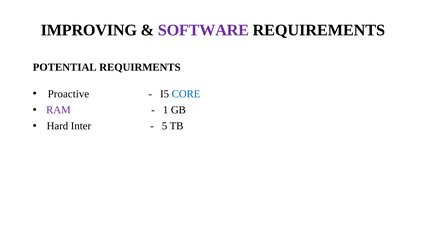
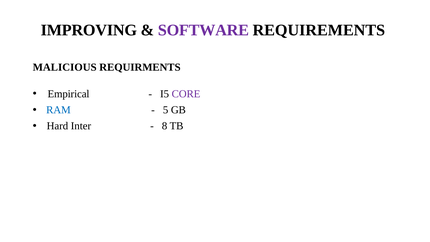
POTENTIAL: POTENTIAL -> MALICIOUS (65, 67)
Proactive: Proactive -> Empirical (69, 94)
CORE colour: blue -> purple (186, 94)
RAM colour: purple -> blue (58, 110)
1: 1 -> 5 (166, 110)
5: 5 -> 8 (165, 126)
